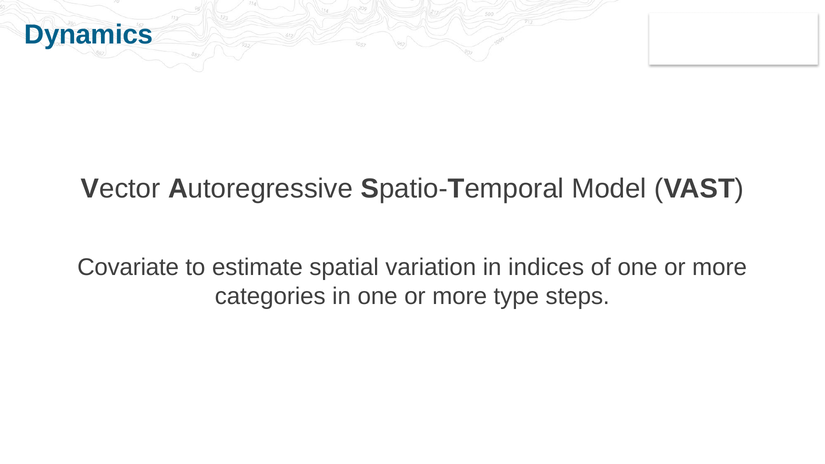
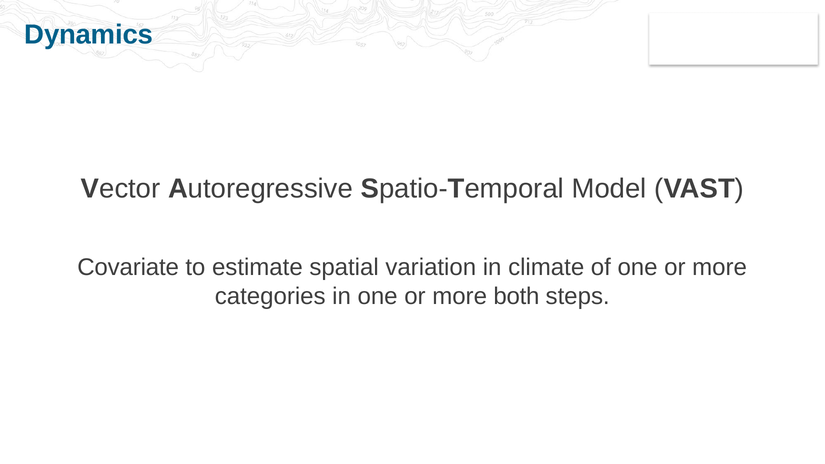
indices: indices -> climate (546, 267)
type: type -> both (516, 296)
